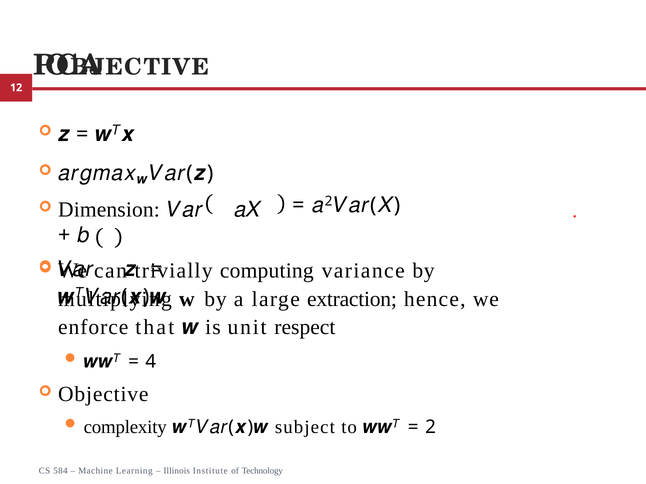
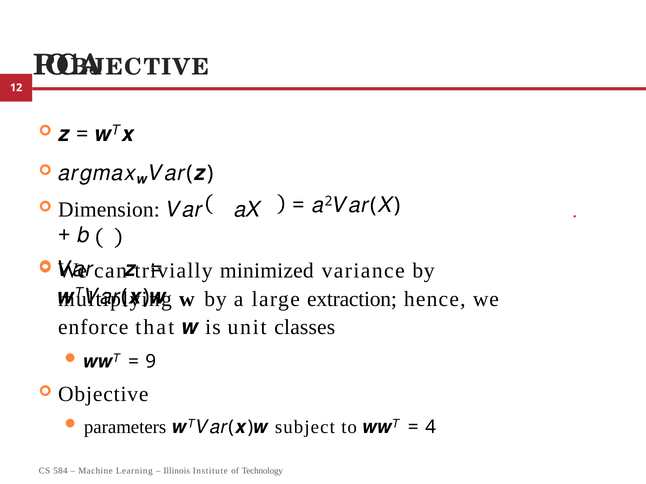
computing: computing -> minimized (267, 271)
respect: respect -> classes (305, 328)
4: 4 -> 9 (151, 362)
complexity: complexity -> parameters (125, 427)
2: 2 -> 4 (431, 427)
